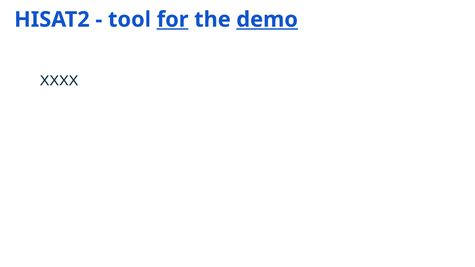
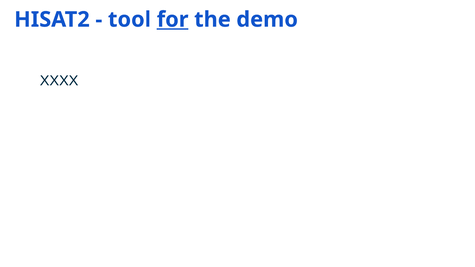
demo underline: present -> none (267, 20)
